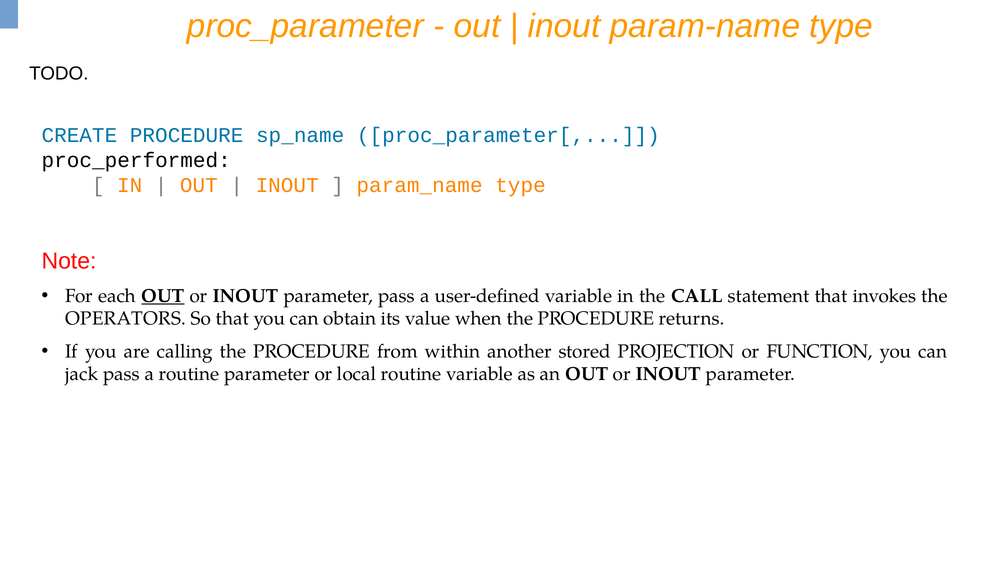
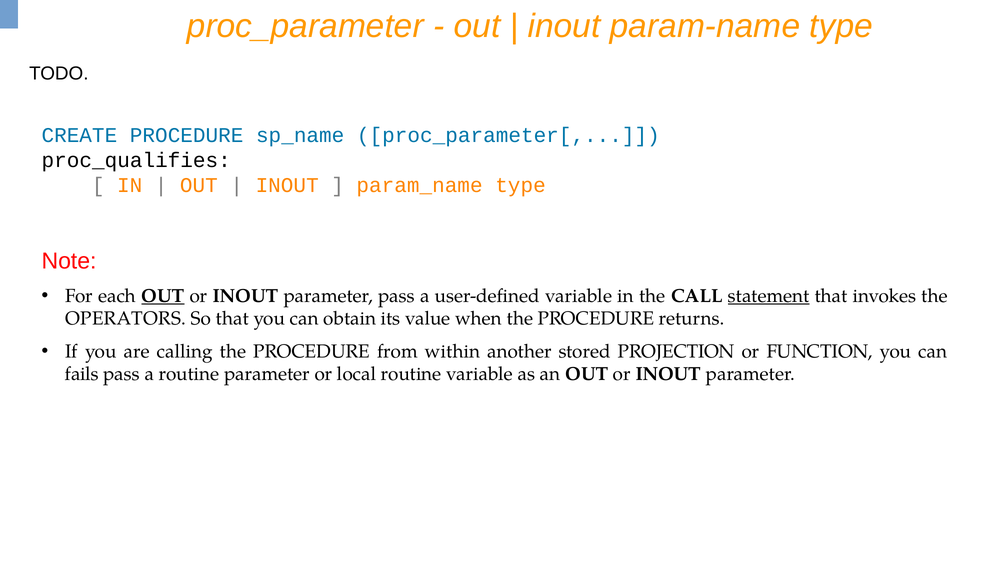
proc_performed: proc_performed -> proc_qualifies (136, 160)
statement underline: none -> present (769, 296)
jack: jack -> fails (82, 374)
